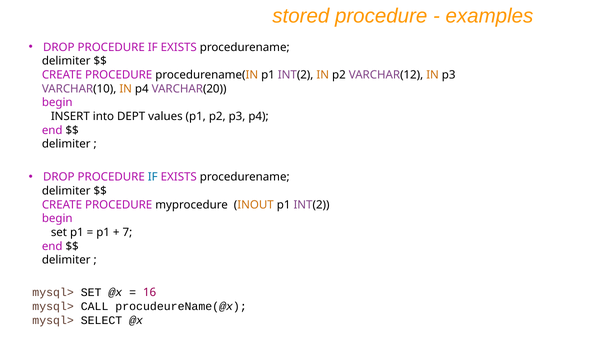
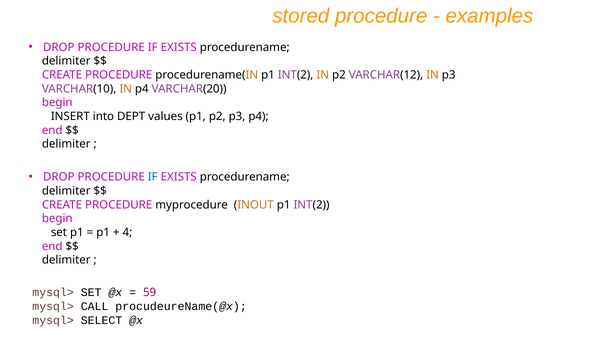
7: 7 -> 4 (127, 232)
16: 16 -> 59 (150, 293)
